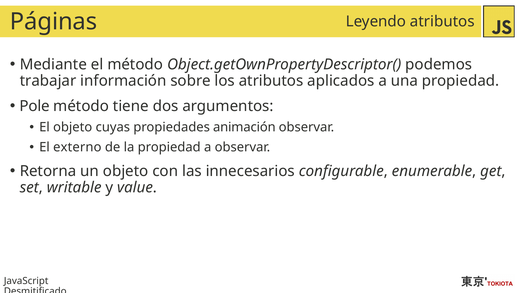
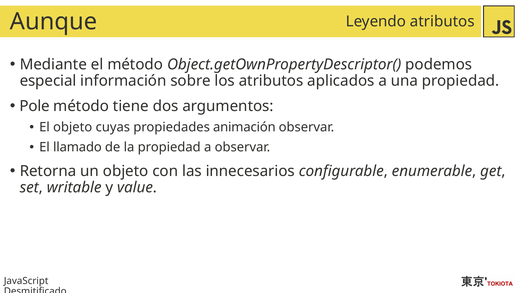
Páginas: Páginas -> Aunque (54, 22)
trabajar: trabajar -> especial (48, 81)
externo: externo -> llamado (77, 147)
